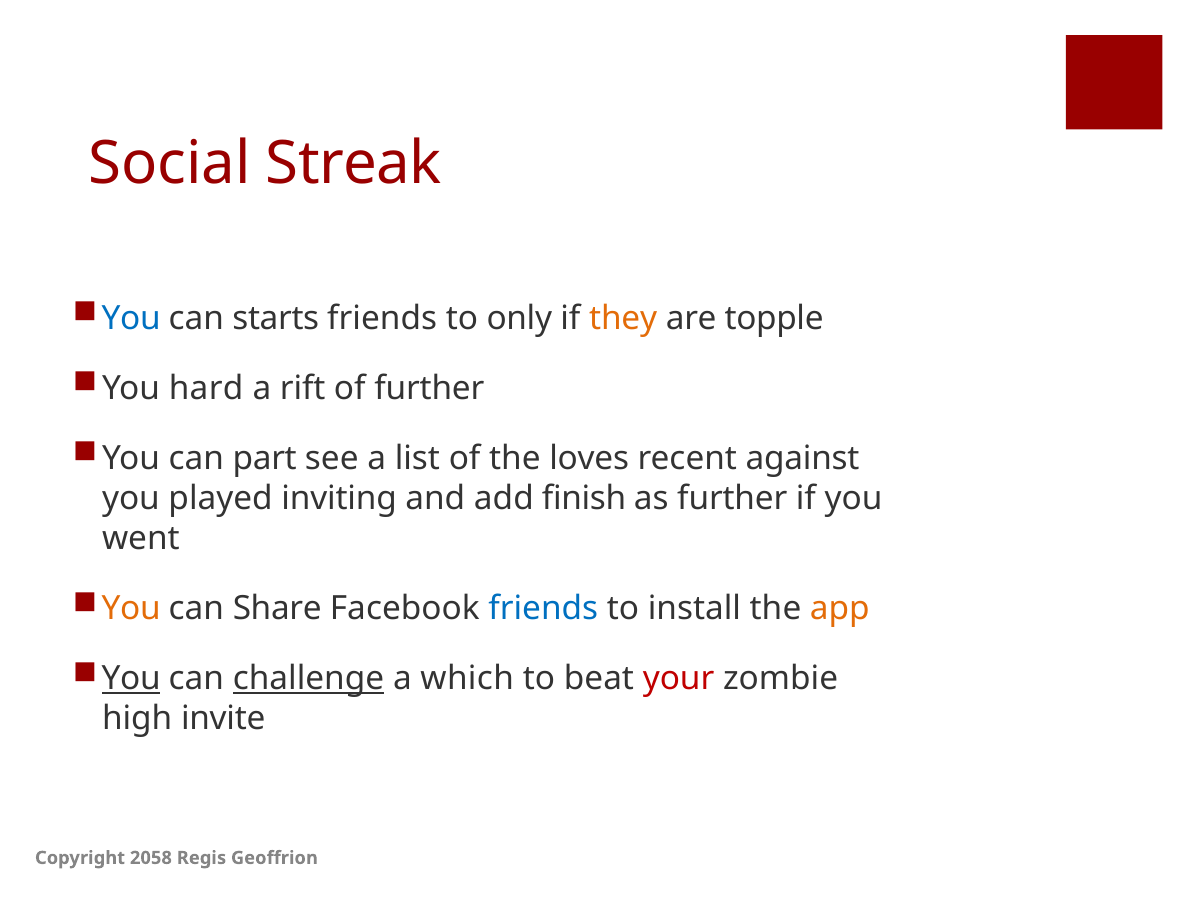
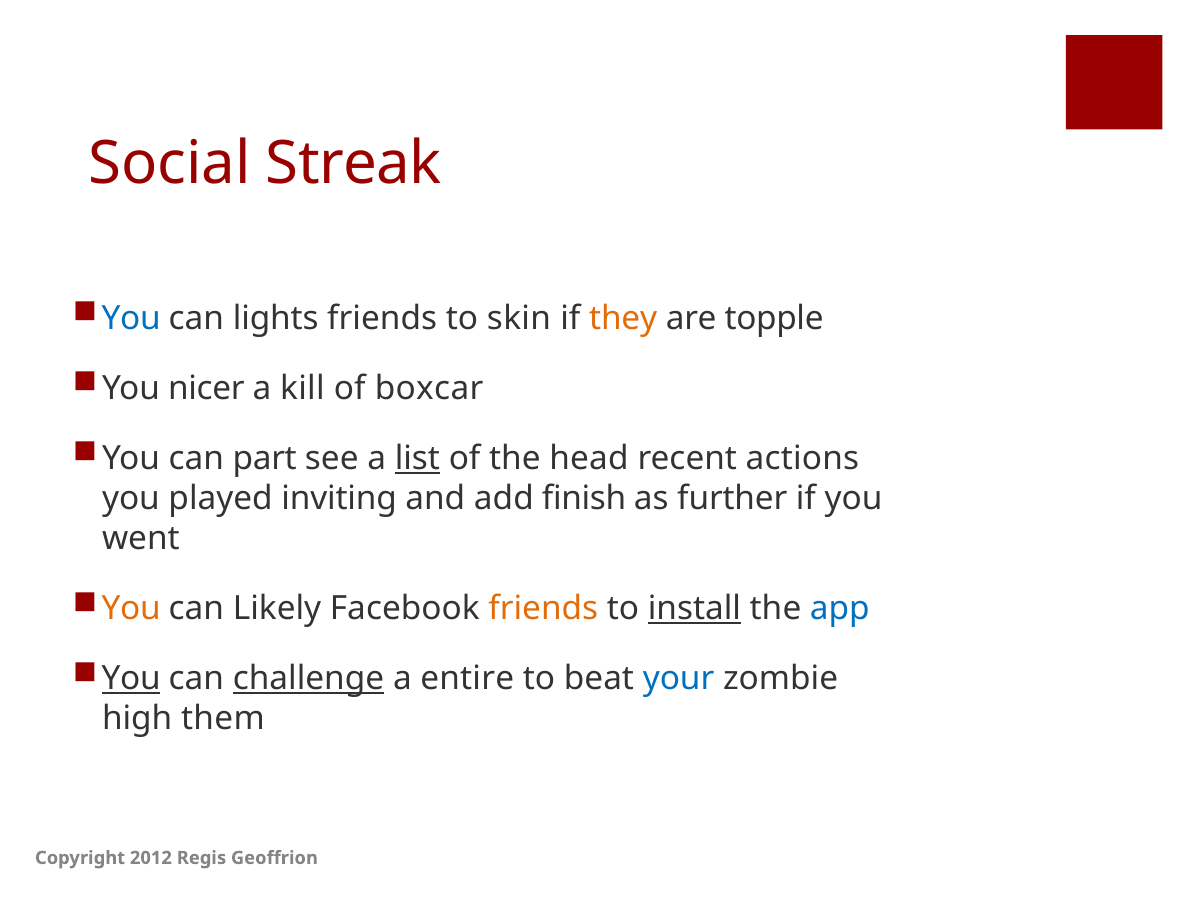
starts: starts -> lights (276, 318)
only: only -> skin (519, 318)
hard: hard -> nicer (206, 388)
rift: rift -> kill (302, 388)
of further: further -> boxcar (429, 388)
list underline: none -> present (417, 458)
loves: loves -> head (589, 458)
against: against -> actions (802, 458)
Share: Share -> Likely (277, 608)
friends colour: blue -> orange (543, 608)
install underline: none -> present (694, 608)
app colour: orange -> blue (840, 608)
which: which -> entire (467, 678)
your colour: red -> blue (679, 678)
invite: invite -> them (223, 718)
2058: 2058 -> 2012 (151, 858)
